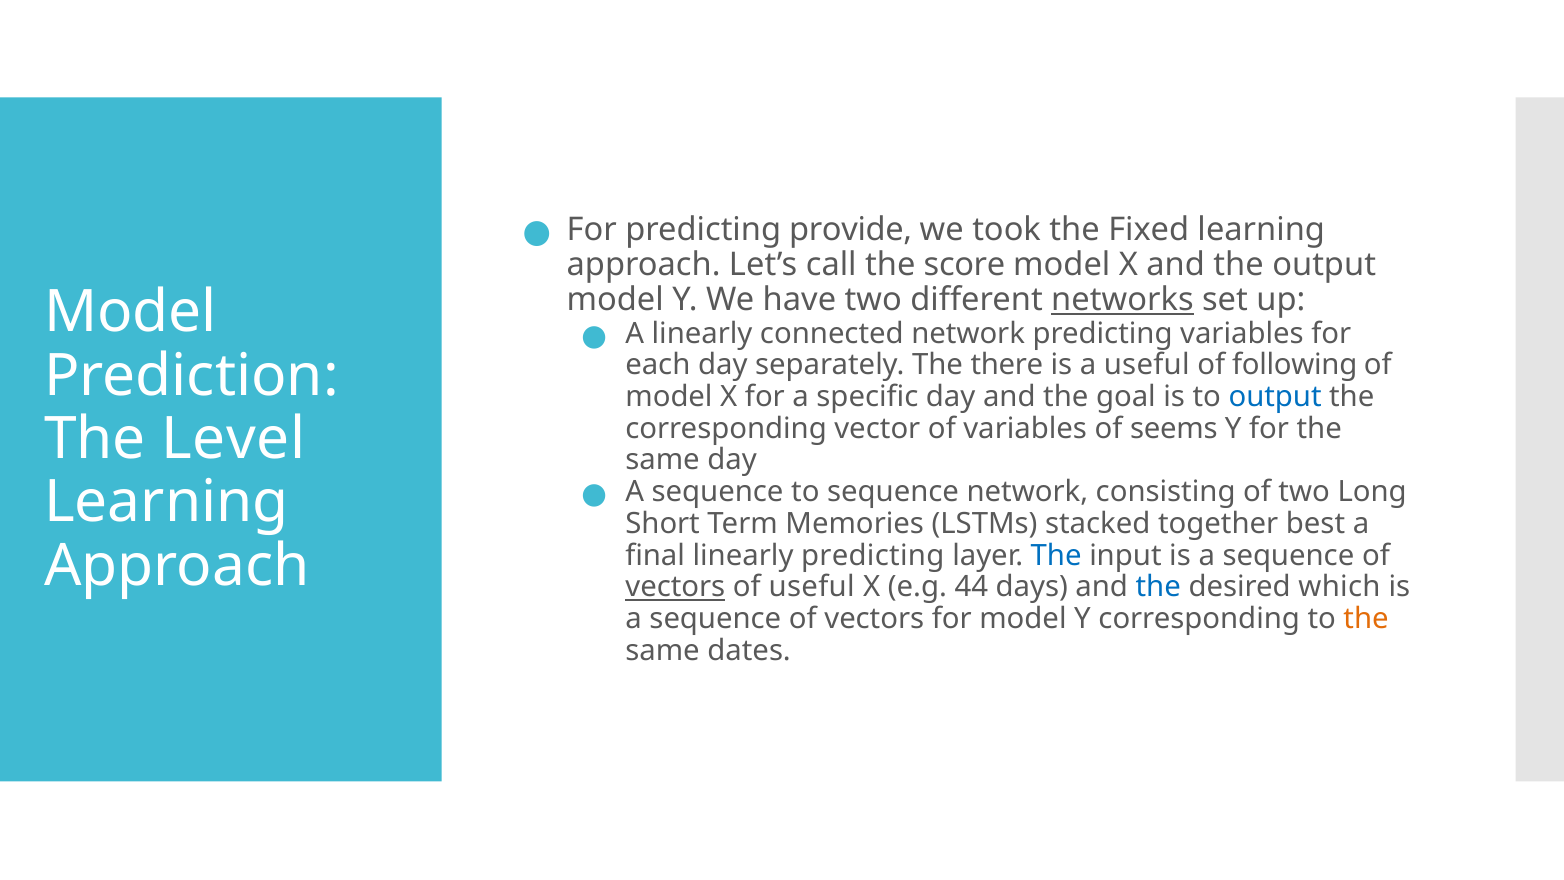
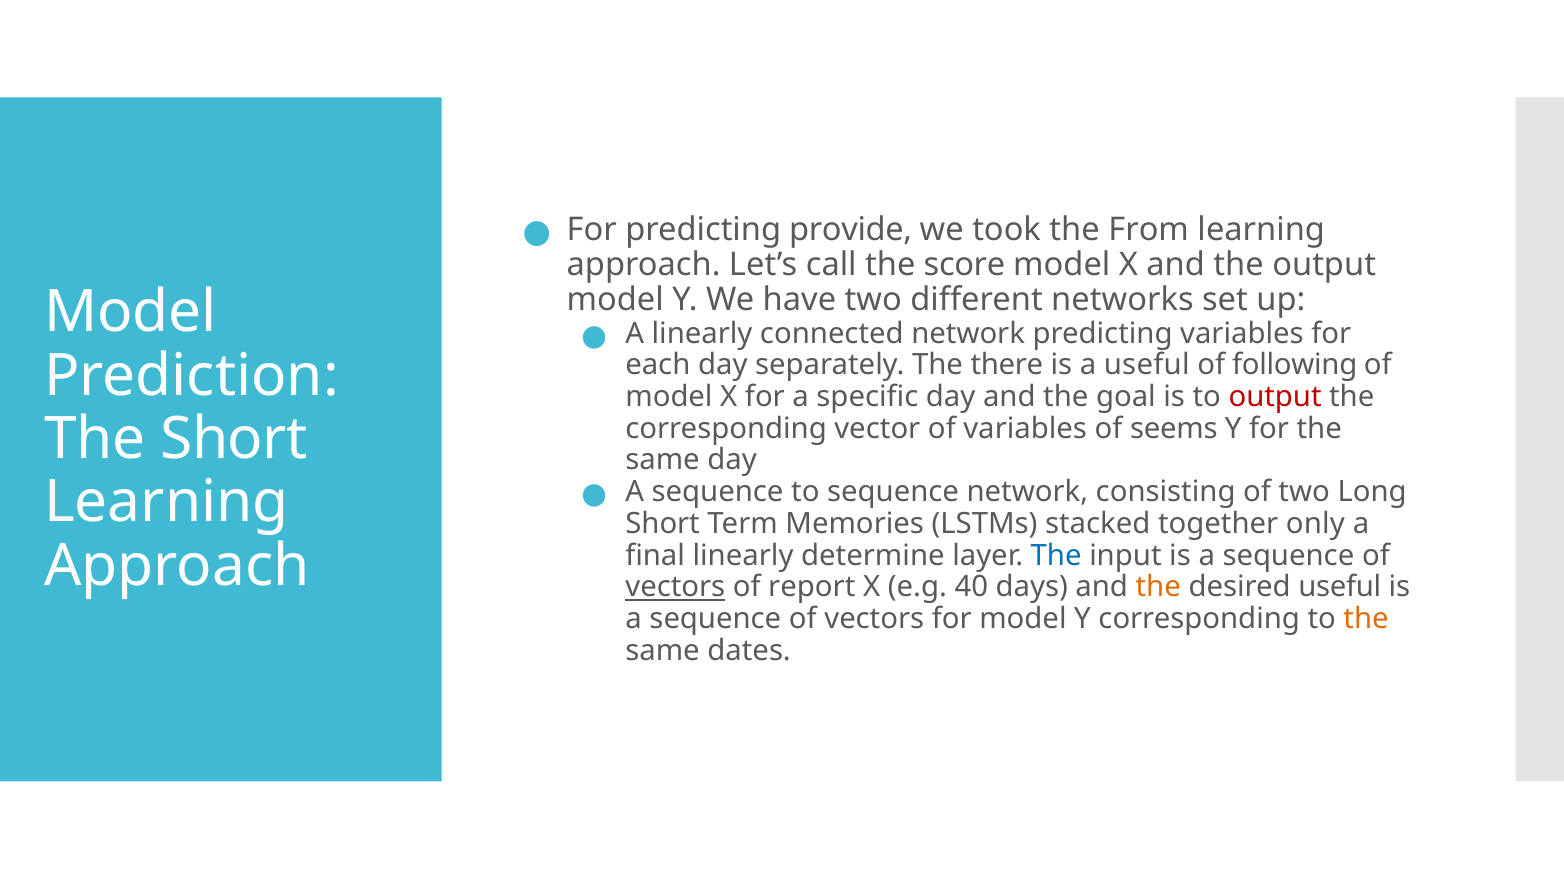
Fixed: Fixed -> From (1149, 230)
networks underline: present -> none (1122, 300)
output colour: blue -> red (1275, 397)
The Level: Level -> Short (234, 439)
best: best -> only (1315, 524)
linearly predicting: predicting -> determine (873, 555)
of useful: useful -> report (812, 587)
44: 44 -> 40 (971, 587)
the colour: blue -> orange (1158, 587)
desired which: which -> useful (1340, 587)
